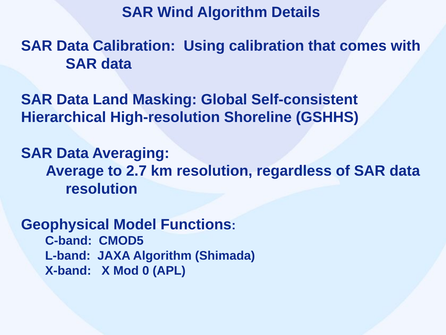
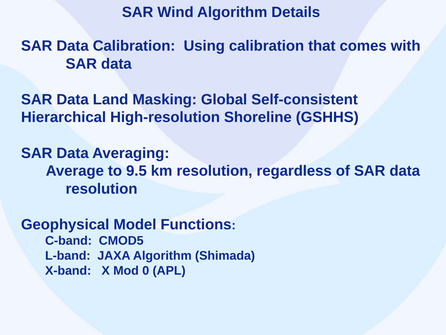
2.7: 2.7 -> 9.5 (136, 171)
